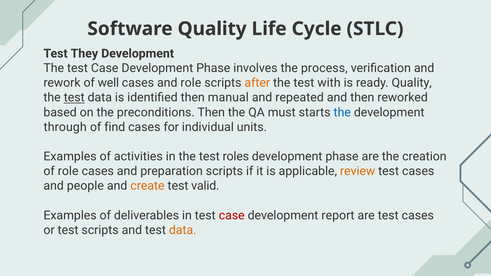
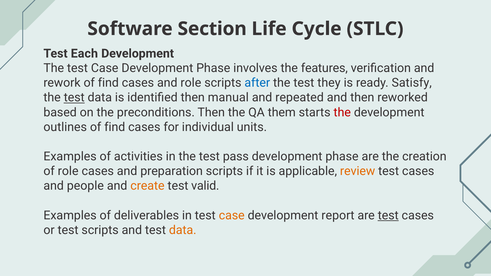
Software Quality: Quality -> Section (212, 29)
They: They -> Each (84, 53)
process: process -> features (324, 68)
rework of well: well -> find (108, 83)
after colour: orange -> blue (257, 83)
with: with -> they (329, 83)
ready Quality: Quality -> Satisfy (412, 83)
must: must -> them (282, 112)
the colour: blue -> red (342, 112)
through: through -> outlines (65, 127)
roles: roles -> pass (236, 157)
case colour: red -> orange (232, 216)
test underline: none -> present (388, 216)
